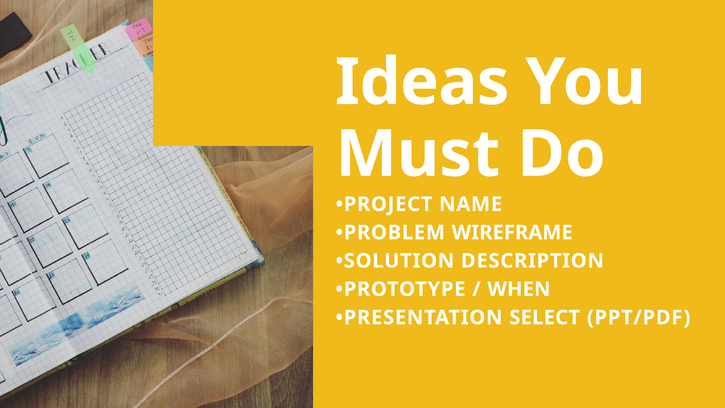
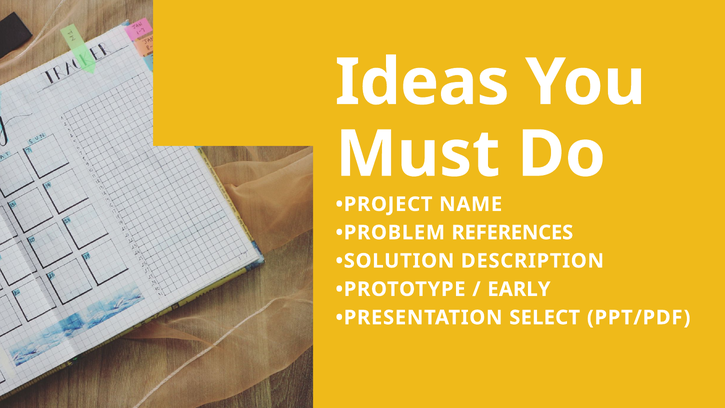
WIREFRAME: WIREFRAME -> REFERENCES (512, 232)
WHEN: WHEN -> EARLY (519, 289)
